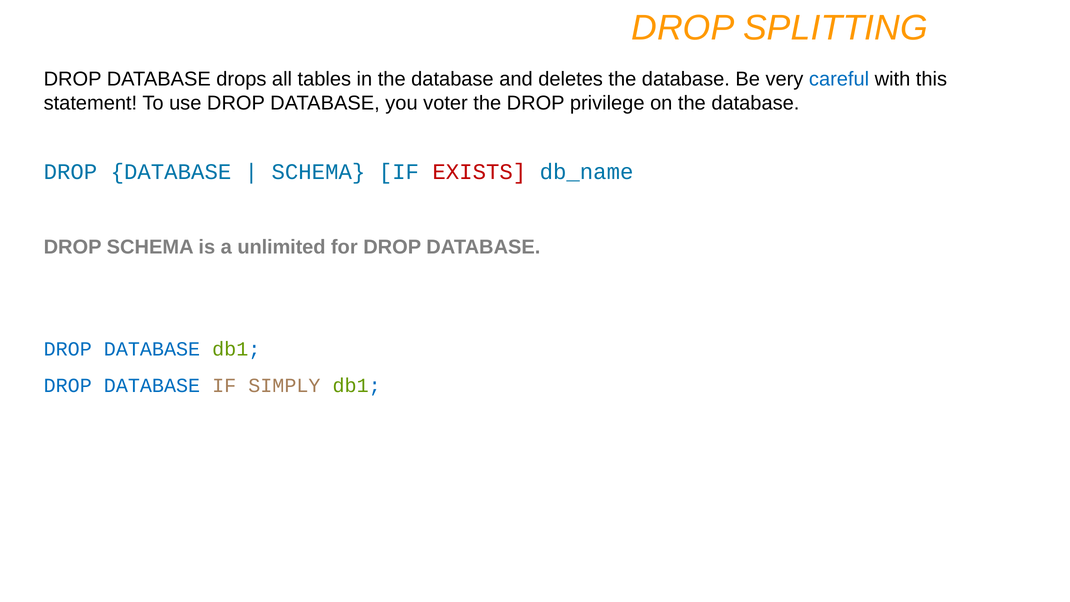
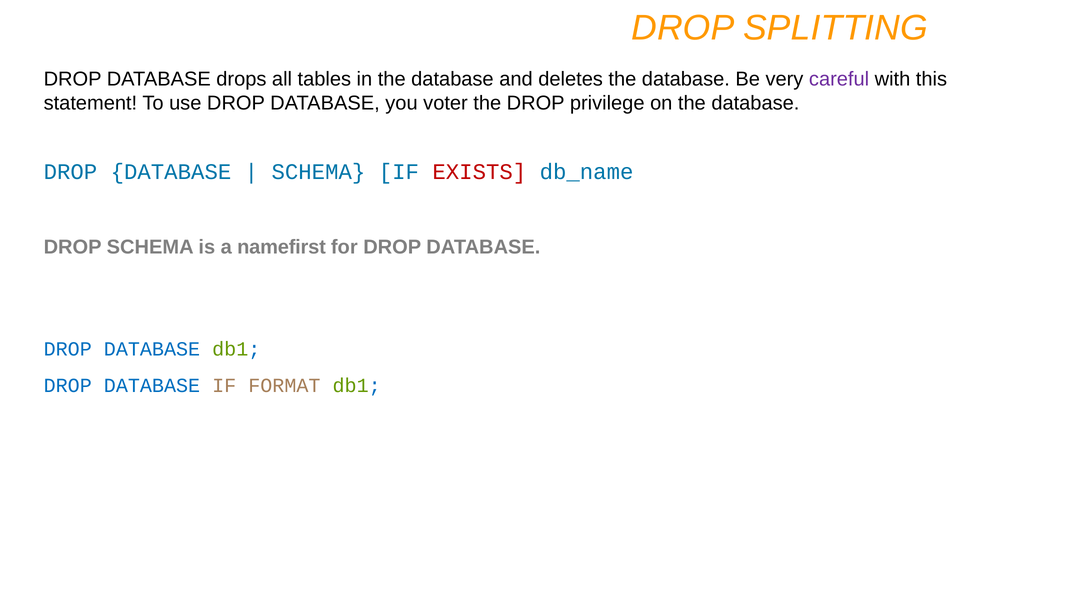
careful colour: blue -> purple (839, 79)
unlimited: unlimited -> namefirst (281, 247)
SIMPLY: SIMPLY -> FORMAT (284, 385)
